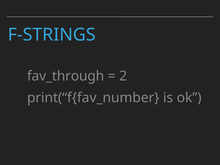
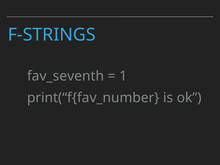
fav_through: fav_through -> fav_seventh (66, 76)
2: 2 -> 1 (123, 76)
